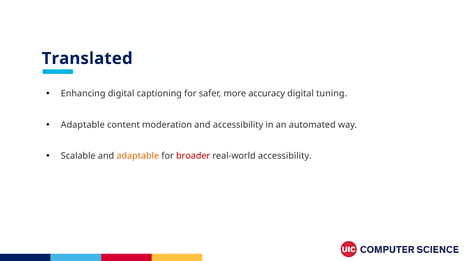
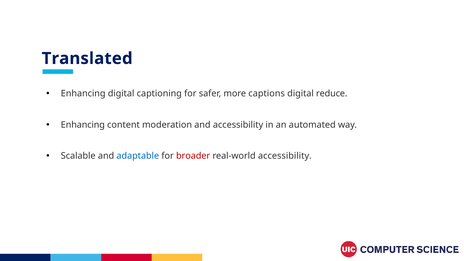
accuracy: accuracy -> captions (267, 94)
tuning: tuning -> reduce (332, 94)
Adaptable: Adaptable -> Enhancing (83, 125)
adaptable colour: orange -> blue (138, 156)
